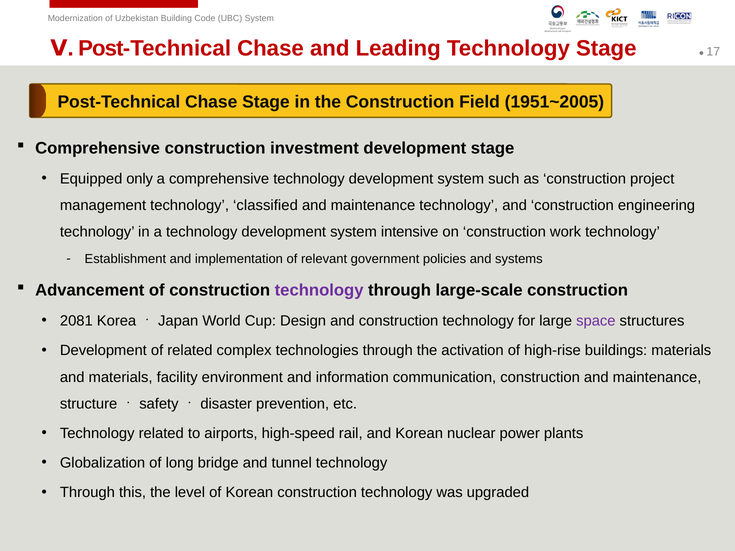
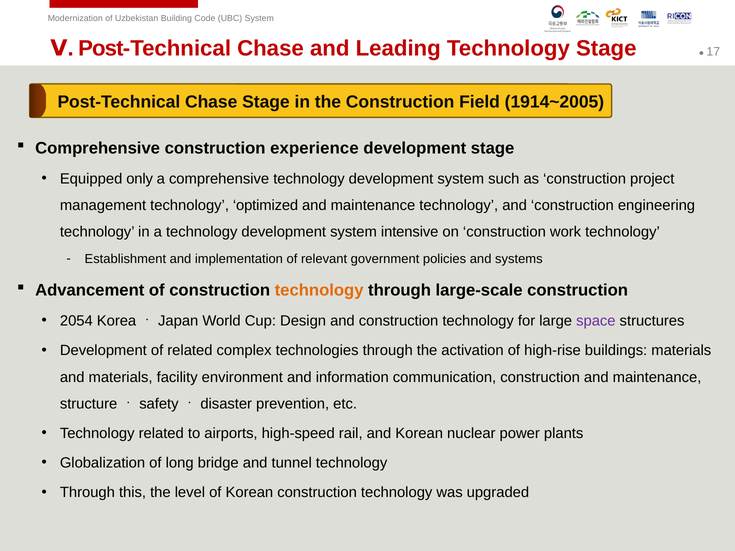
1951~2005: 1951~2005 -> 1914~2005 (554, 102)
investment: investment -> experience (314, 148)
classified: classified -> optimized (266, 206)
technology colour: purple -> orange (319, 290)
2081: 2081 -> 2054 (76, 321)
